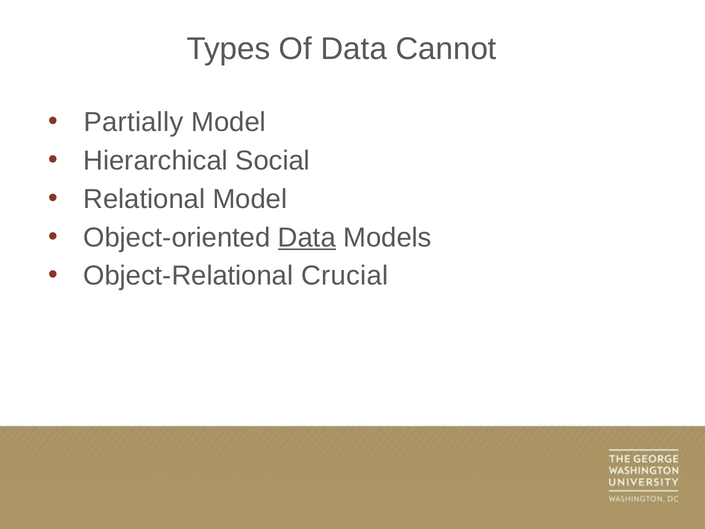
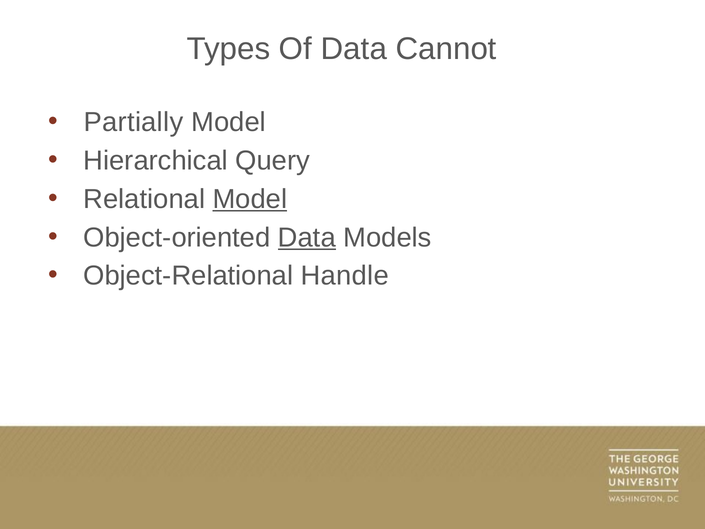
Social: Social -> Query (273, 161)
Model underline: none -> present (250, 199)
Crucial: Crucial -> Handle (345, 276)
